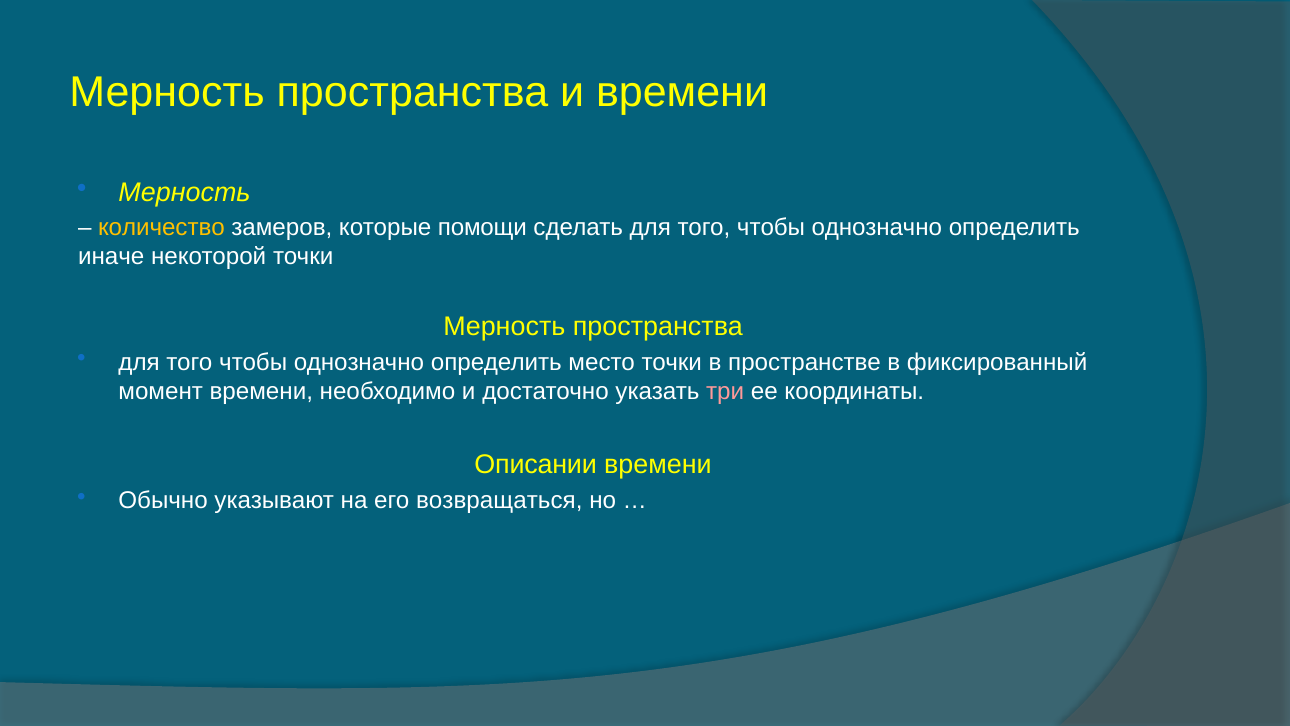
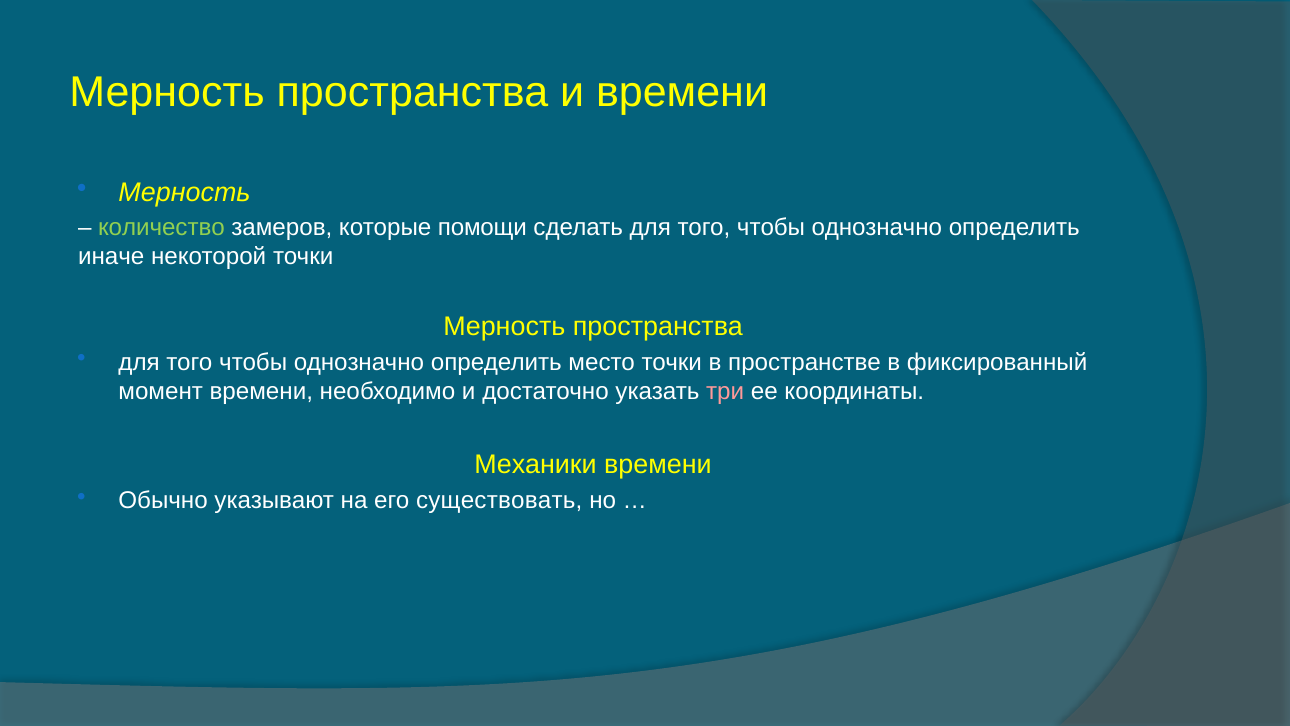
количество colour: yellow -> light green (161, 227)
Описании: Описании -> Механики (536, 465)
возвращаться: возвращаться -> существовать (499, 500)
